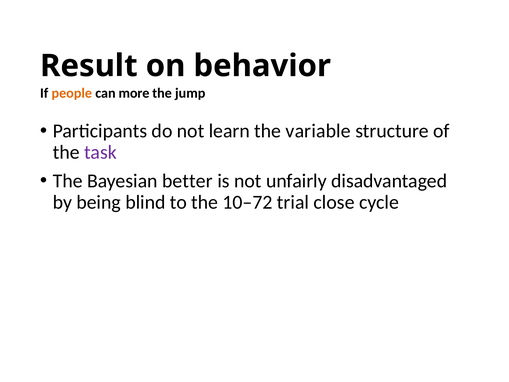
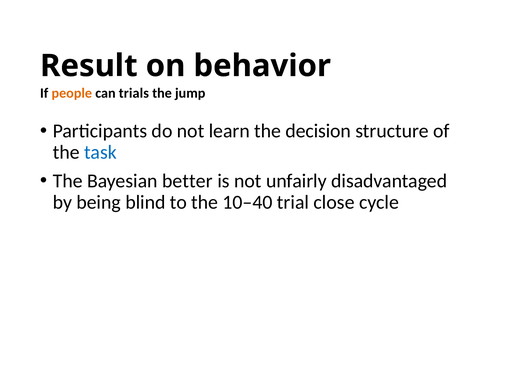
more: more -> trials (134, 93)
variable: variable -> decision (318, 131)
task colour: purple -> blue (100, 152)
10–72: 10–72 -> 10–40 (248, 202)
